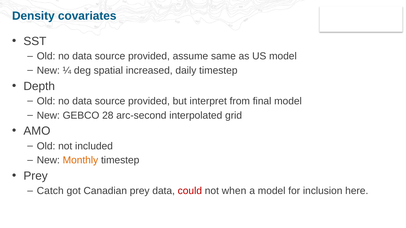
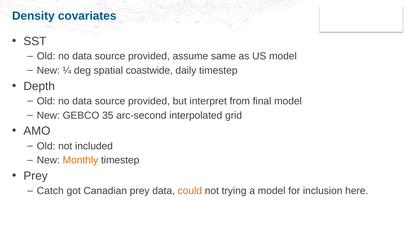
increased: increased -> coastwide (149, 71)
28: 28 -> 35 (108, 116)
could colour: red -> orange (190, 191)
when: when -> trying (234, 191)
